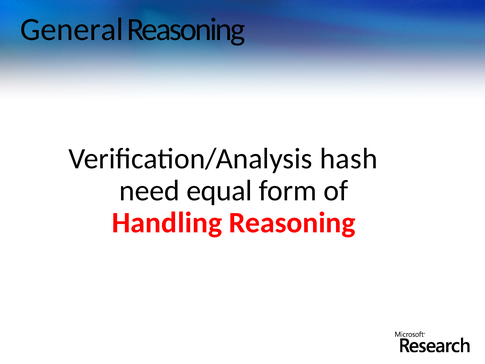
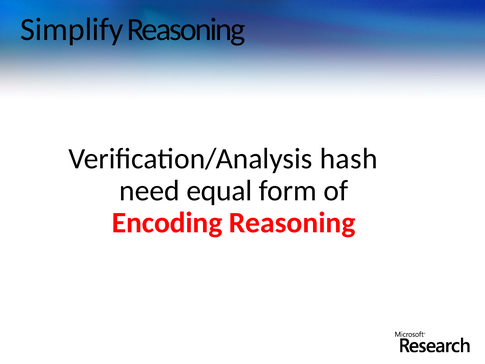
General: General -> Simplify (72, 29)
Handling: Handling -> Encoding (167, 223)
